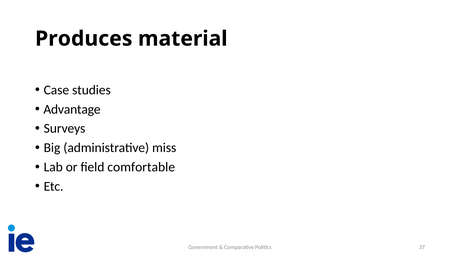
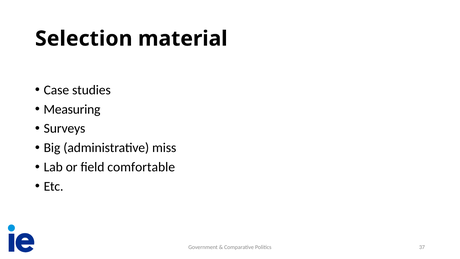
Produces: Produces -> Selection (84, 39)
Advantage: Advantage -> Measuring (72, 109)
